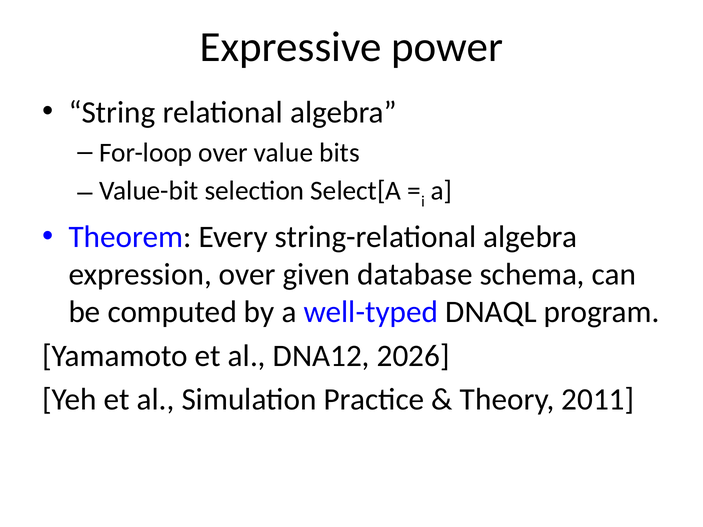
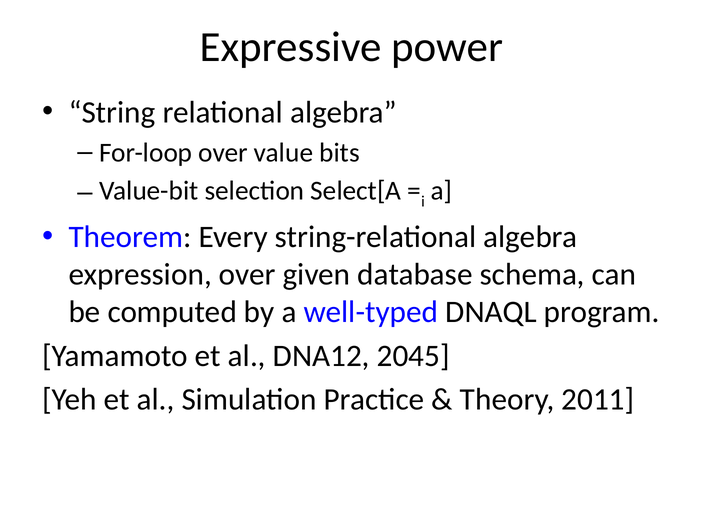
2026: 2026 -> 2045 (413, 356)
